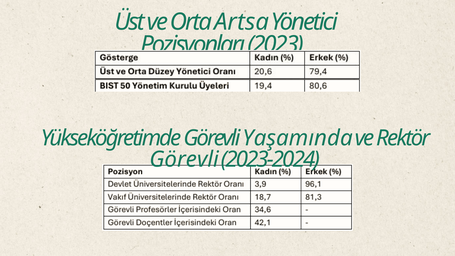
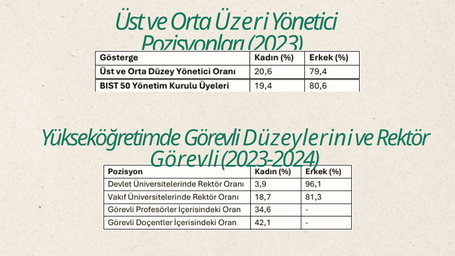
Artsa: Artsa -> Üzeri (241, 22)
Yaşamında: Yaşamında -> Düzeylerini (298, 138)
